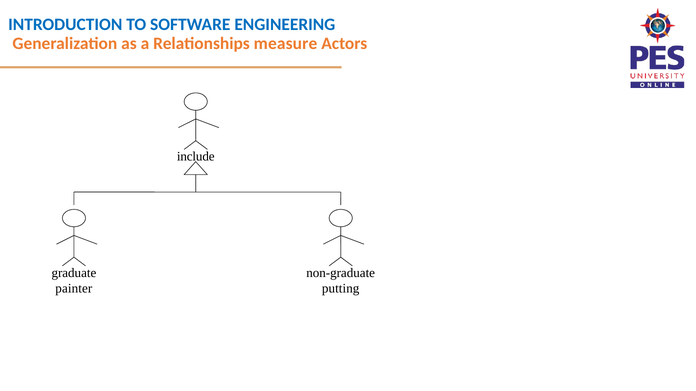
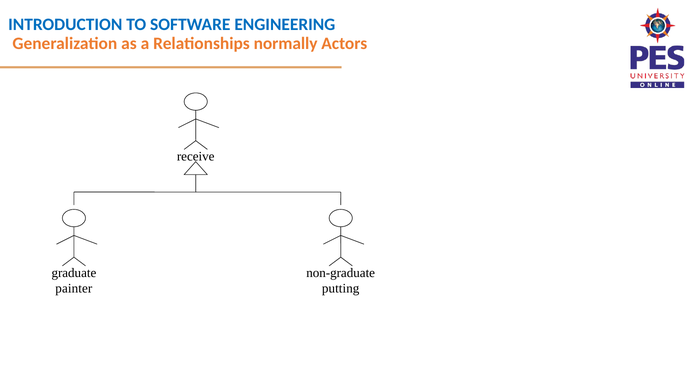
measure: measure -> normally (286, 44)
include: include -> receive (196, 157)
